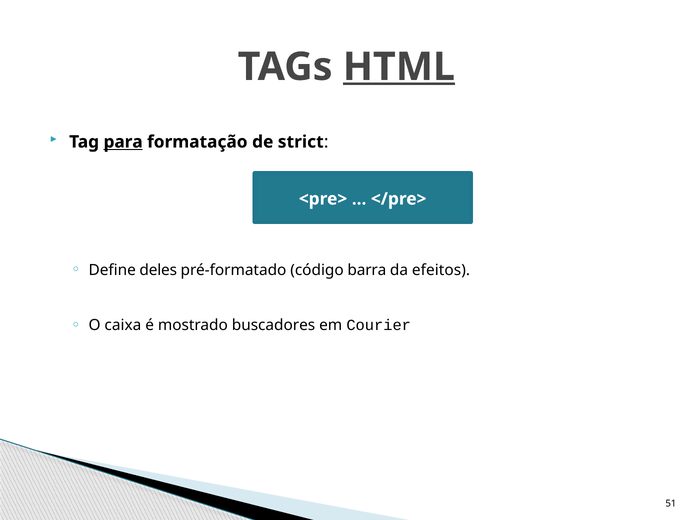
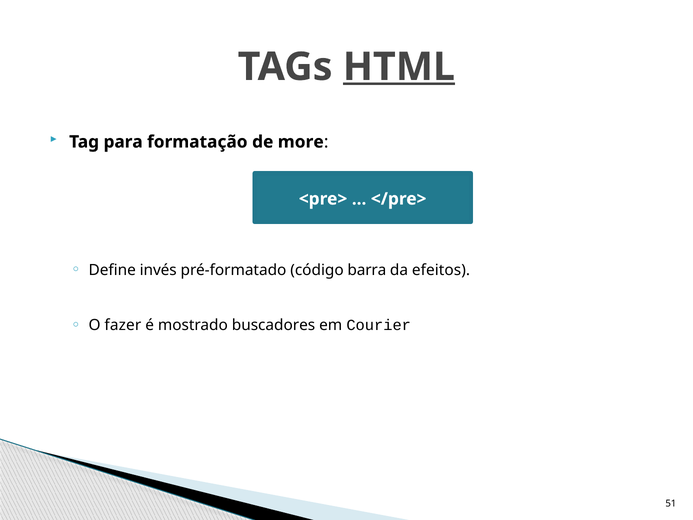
para underline: present -> none (123, 142)
strict: strict -> more (301, 142)
deles: deles -> invés (158, 270)
caixa: caixa -> fazer (123, 325)
